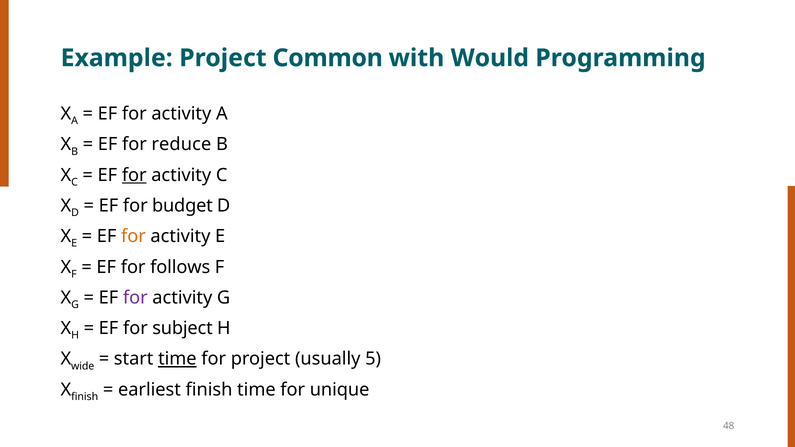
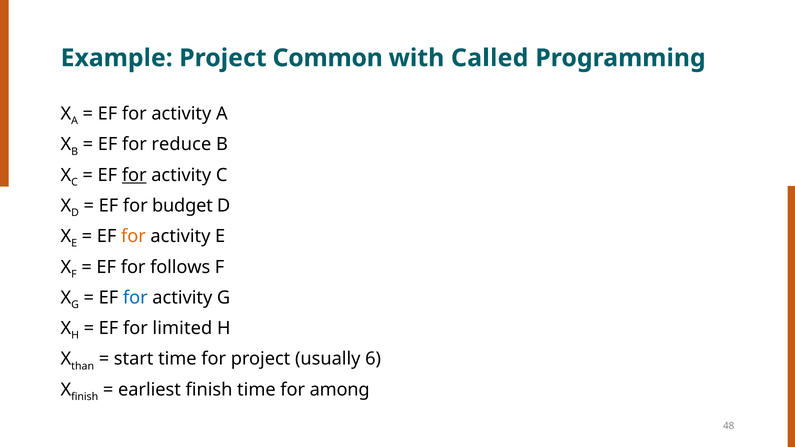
Would: Would -> Called (490, 58)
for colour: purple -> blue (135, 298)
subject: subject -> limited (182, 328)
wide: wide -> than (83, 366)
time underline: present -> none (177, 359)
5: 5 -> 6 (373, 359)
unique: unique -> among (340, 390)
